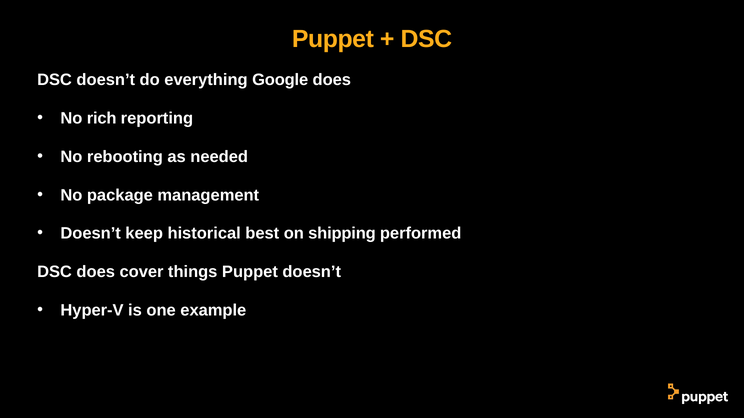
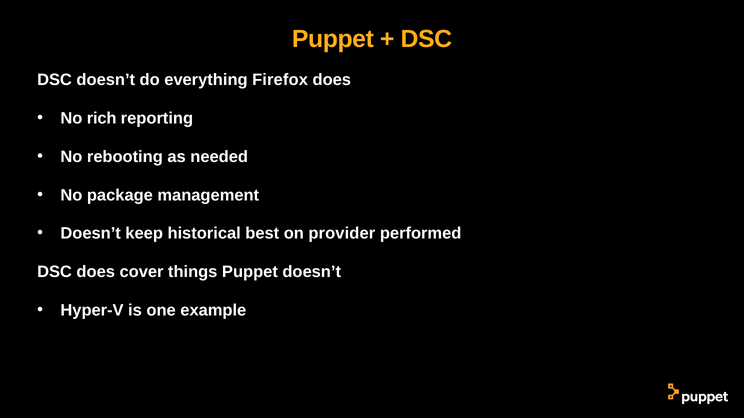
Google: Google -> Firefox (280, 80)
shipping: shipping -> provider (342, 234)
